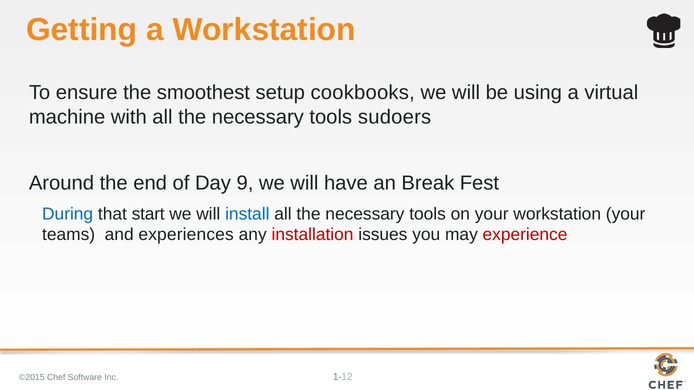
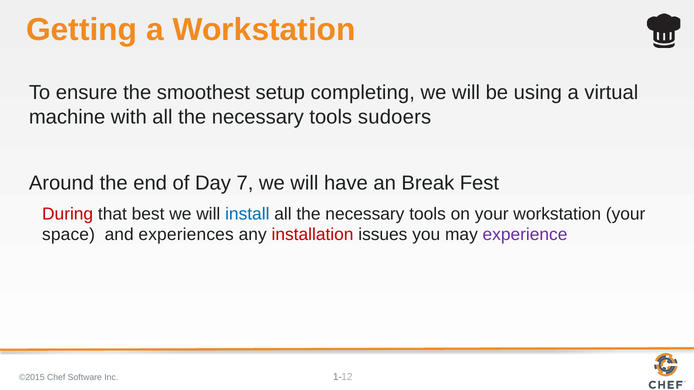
cookbooks: cookbooks -> completing (363, 93)
9: 9 -> 7 (245, 183)
During colour: blue -> red (68, 214)
start: start -> best (148, 214)
teams: teams -> space (69, 235)
experience colour: red -> purple (525, 235)
